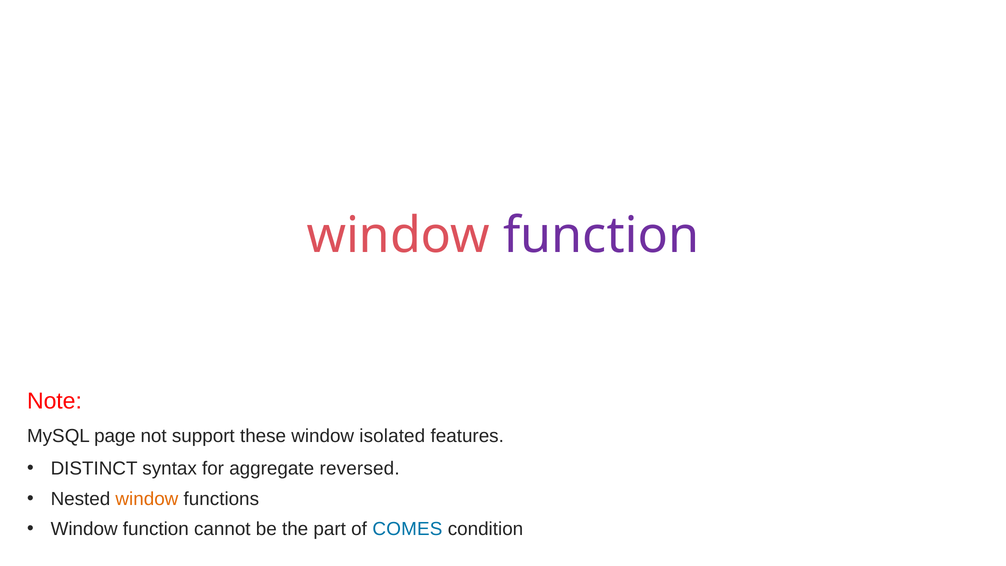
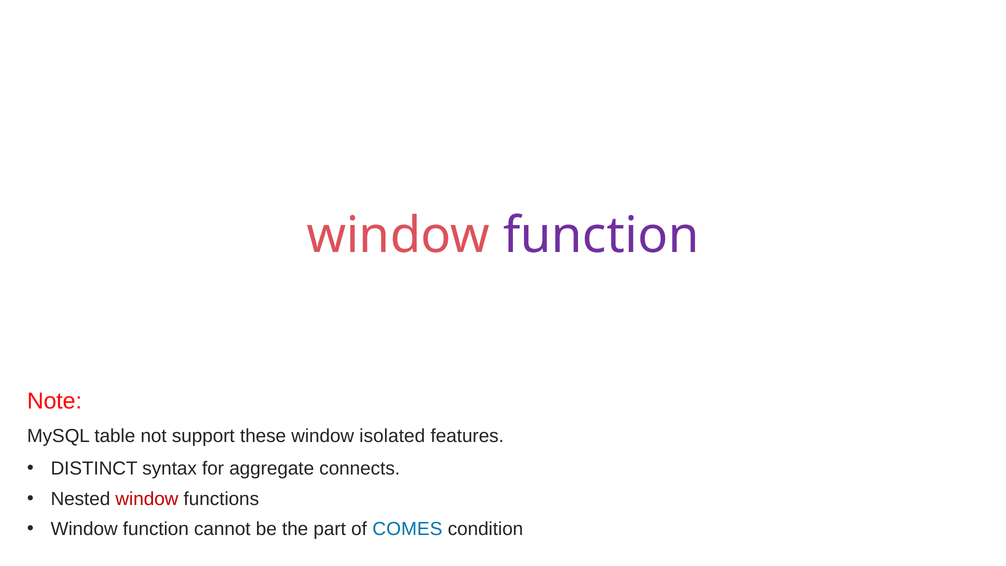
page: page -> table (115, 436)
reversed: reversed -> connects (360, 469)
window colour: orange -> red (147, 499)
